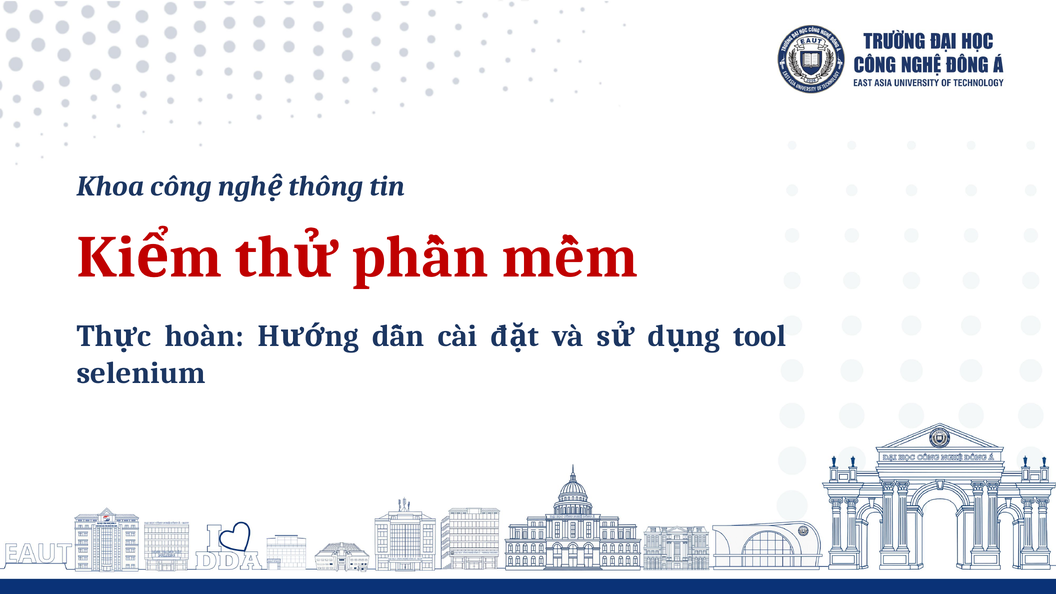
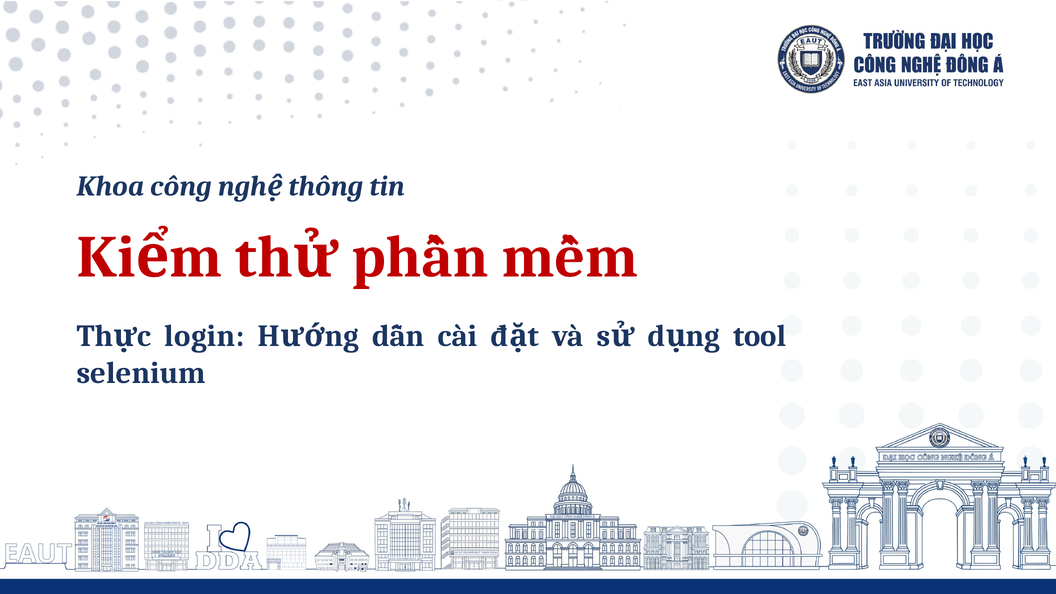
hoàn: hoàn -> login (204, 336)
